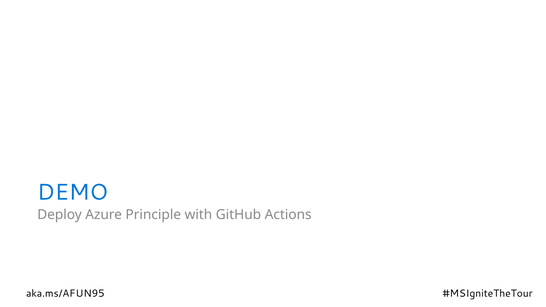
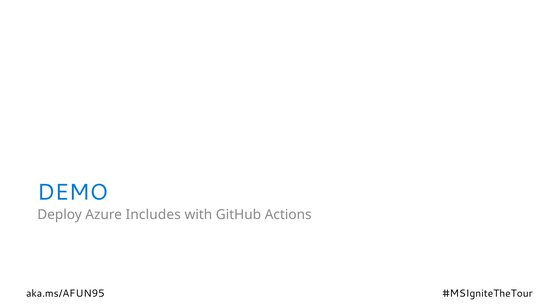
Principle: Principle -> Includes (153, 215)
